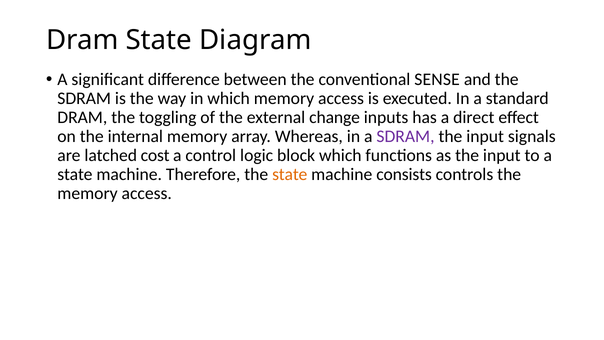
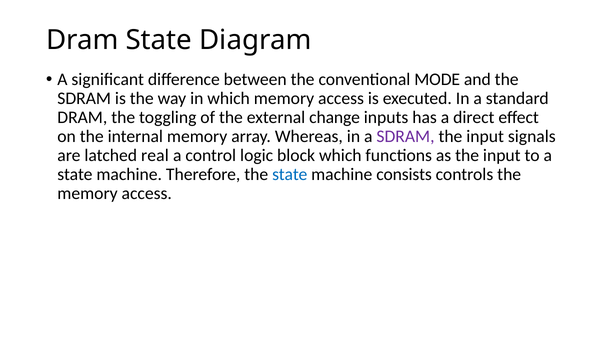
SENSE: SENSE -> MODE (437, 79)
cost: cost -> real (155, 155)
state colour: orange -> blue (290, 174)
